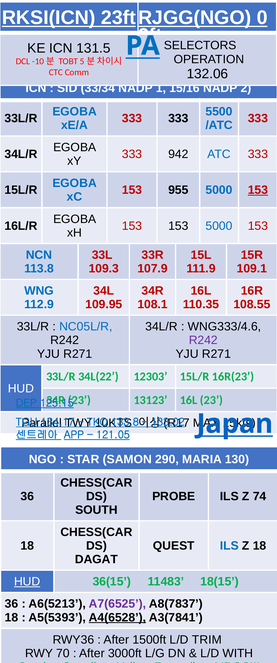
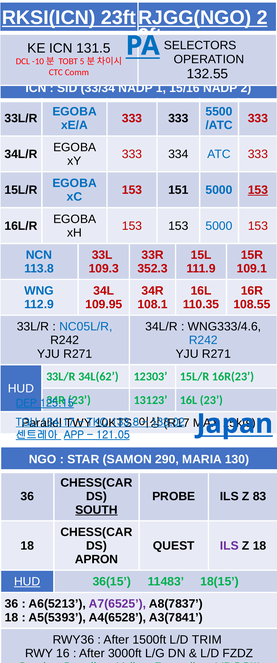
0: 0 -> 2 (262, 18)
132.06: 132.06 -> 132.55 (207, 74)
942: 942 -> 334 (178, 154)
955: 955 -> 151 (178, 190)
107.9: 107.9 -> 352.3 (153, 268)
R242 colour: purple -> blue (203, 340)
34L(22: 34L(22 -> 34L(62 (98, 376)
74: 74 -> 83 (260, 496)
SOUTH underline: none -> present (96, 510)
ILS colour: blue -> purple (229, 546)
DAGAT: DAGAT -> APRON (96, 559)
A4(6528 underline: present -> none (117, 617)
70: 70 -> 16 (63, 653)
WITH: WITH -> FZDZ (238, 653)
